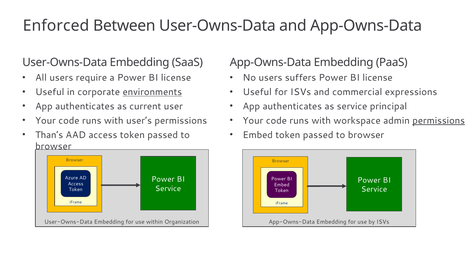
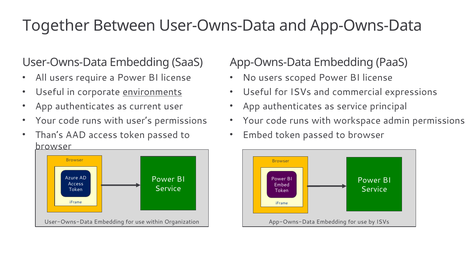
Enforced: Enforced -> Together (56, 26)
suffers: suffers -> scoped (301, 78)
permissions underline: present -> none (439, 121)
